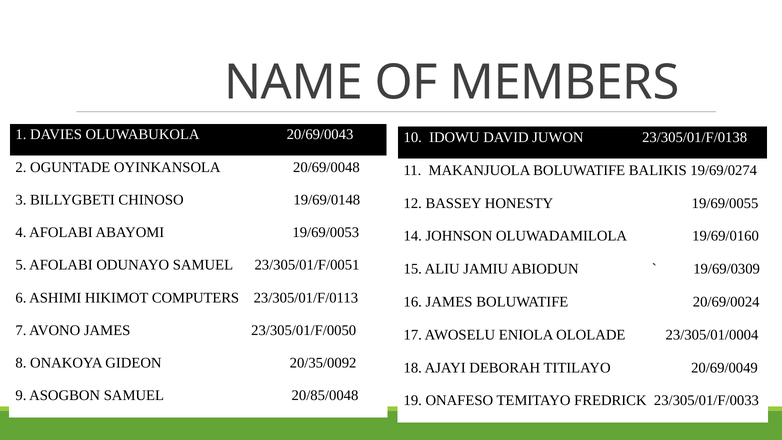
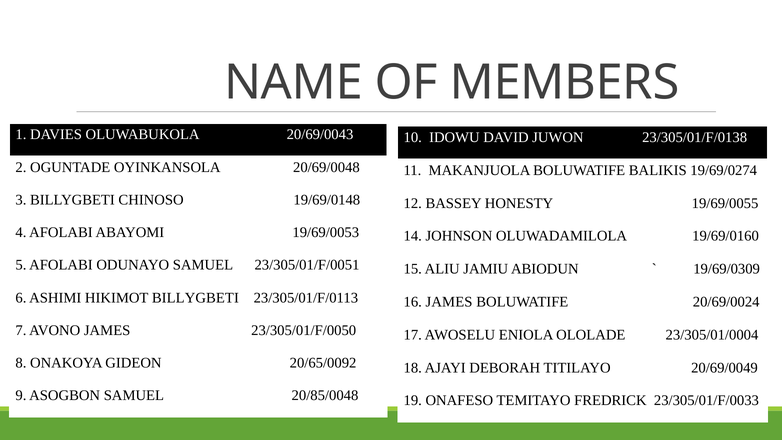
HIKIMOT COMPUTERS: COMPUTERS -> BILLYGBETI (195, 298)
20/35/0092: 20/35/0092 -> 20/65/0092 (323, 363)
